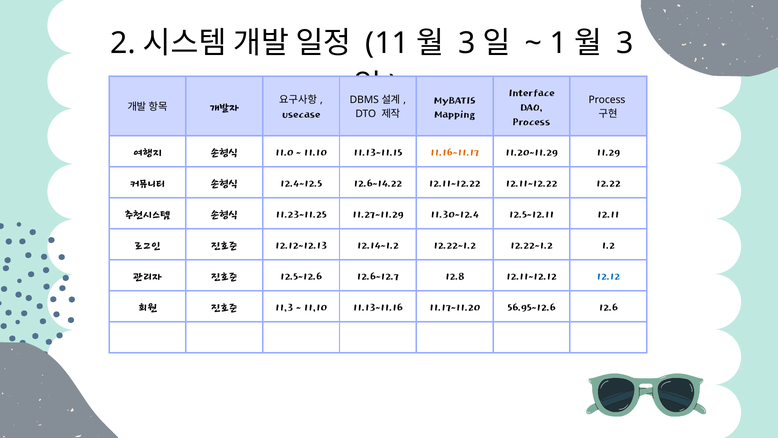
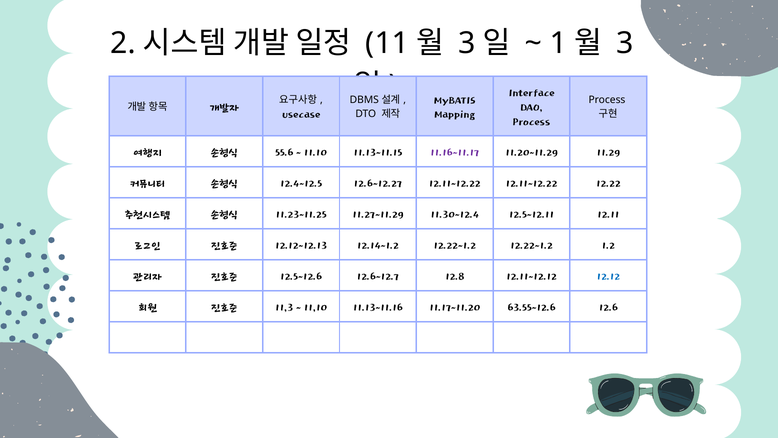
11.0: 11.0 -> 55.6 (284, 153)
11.16~11.17 colour: orange -> purple (455, 153)
12.6~14.22: 12.6~14.22 -> 12.6~12.27 (378, 184)
56.95~12.6: 56.95~12.6 -> 63.55~12.6 (532, 308)
